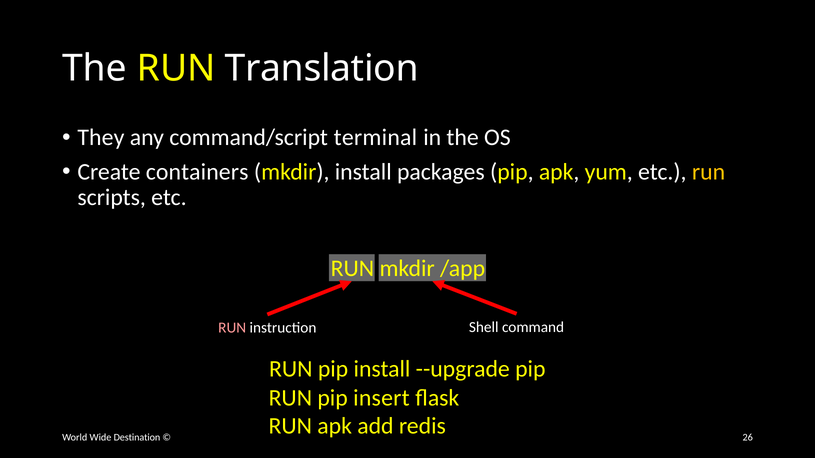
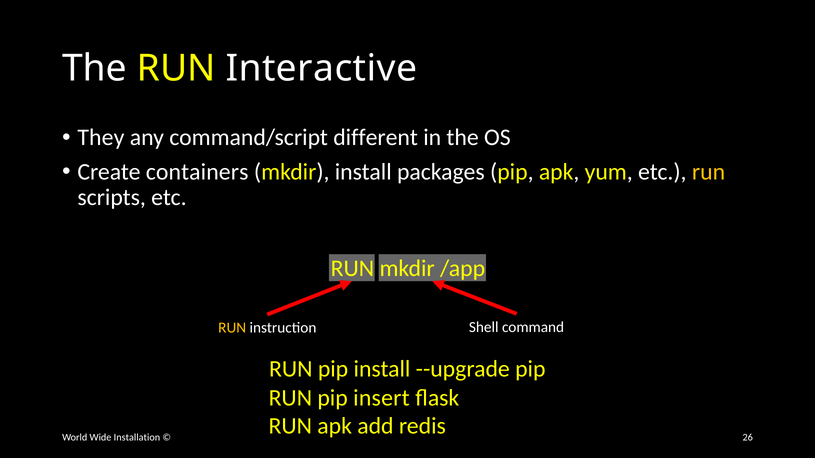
Translation: Translation -> Interactive (321, 68)
terminal: terminal -> different (376, 138)
RUN colour: pink -> yellow (232, 328)
Destination: Destination -> Installation (137, 438)
